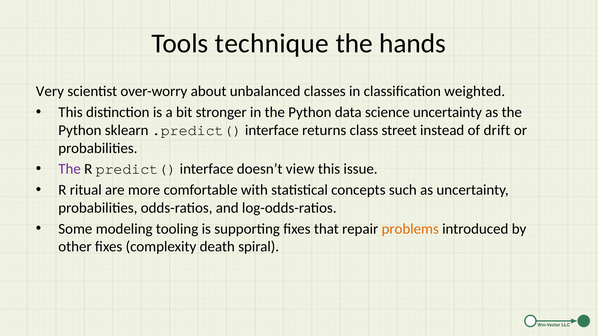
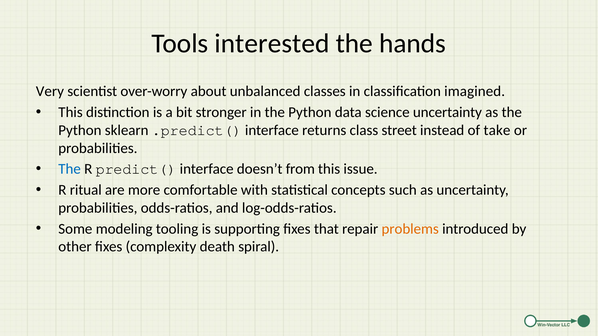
technique: technique -> interested (272, 43)
weighted: weighted -> imagined (475, 91)
drift: drift -> take (497, 130)
The colour: purple -> blue (70, 169)
view: view -> from (300, 169)
